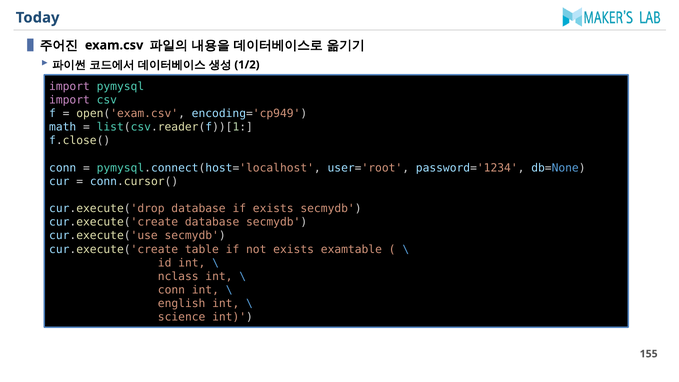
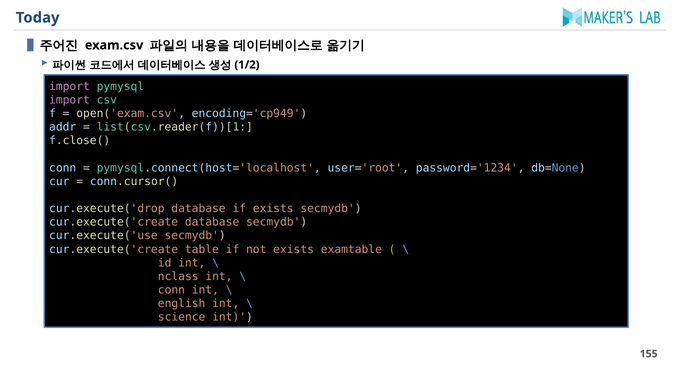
math: math -> addr (63, 127)
